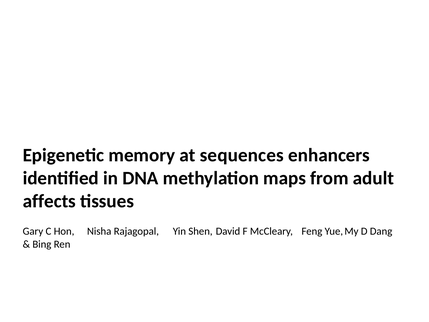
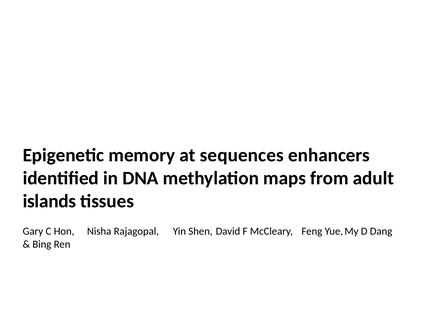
affects: affects -> islands (49, 201)
